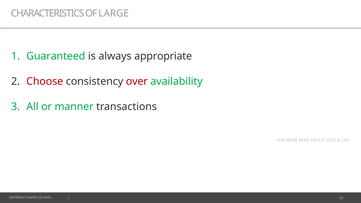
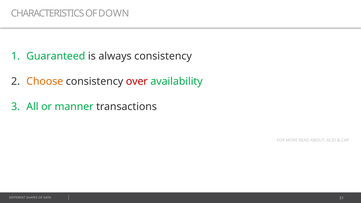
LARGE: LARGE -> DOWN (114, 13)
always appropriate: appropriate -> consistency (163, 56)
Choose colour: red -> orange (45, 81)
